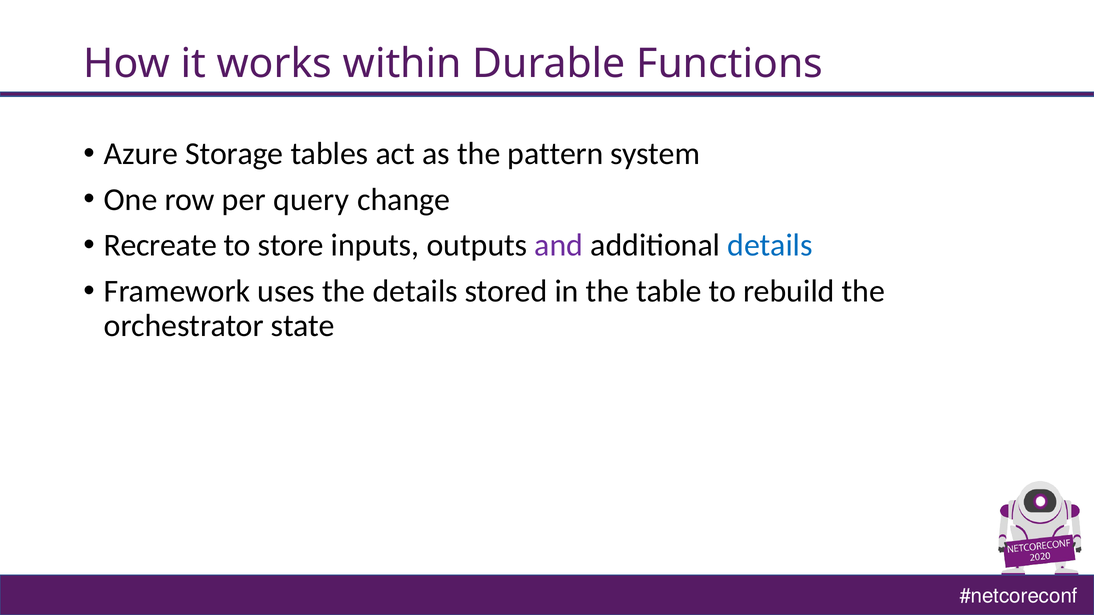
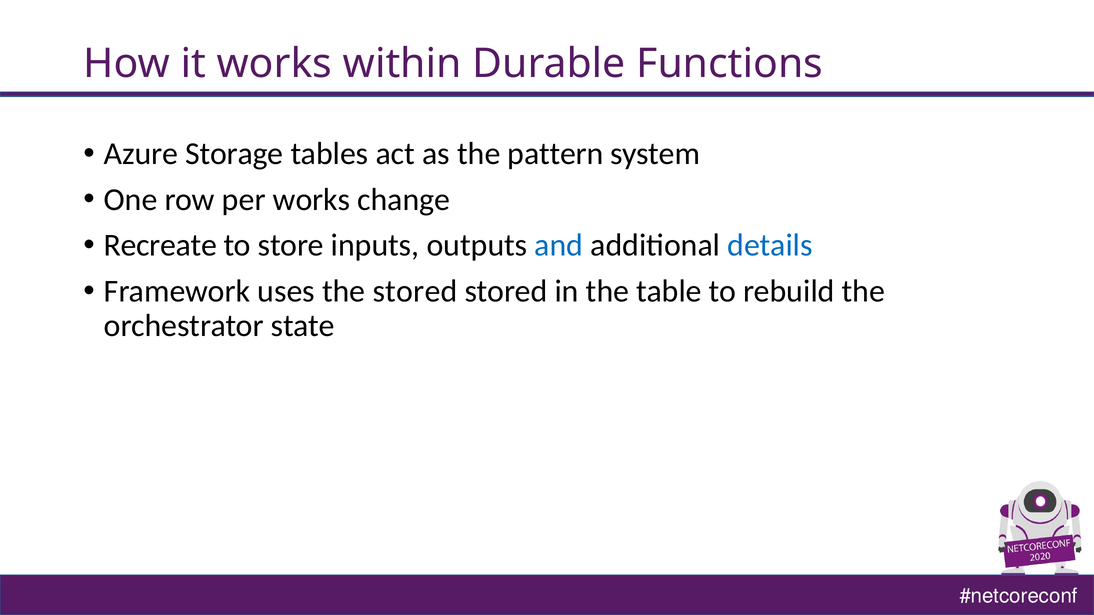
per query: query -> works (311, 200)
and colour: purple -> blue (559, 246)
the details: details -> stored (415, 291)
